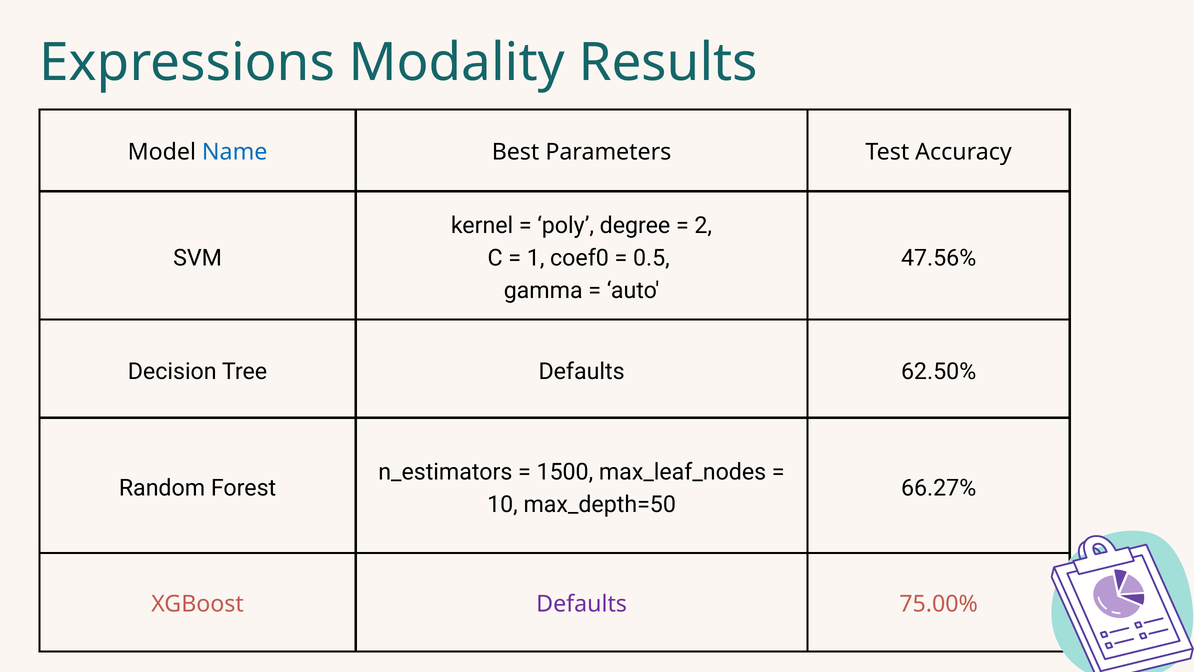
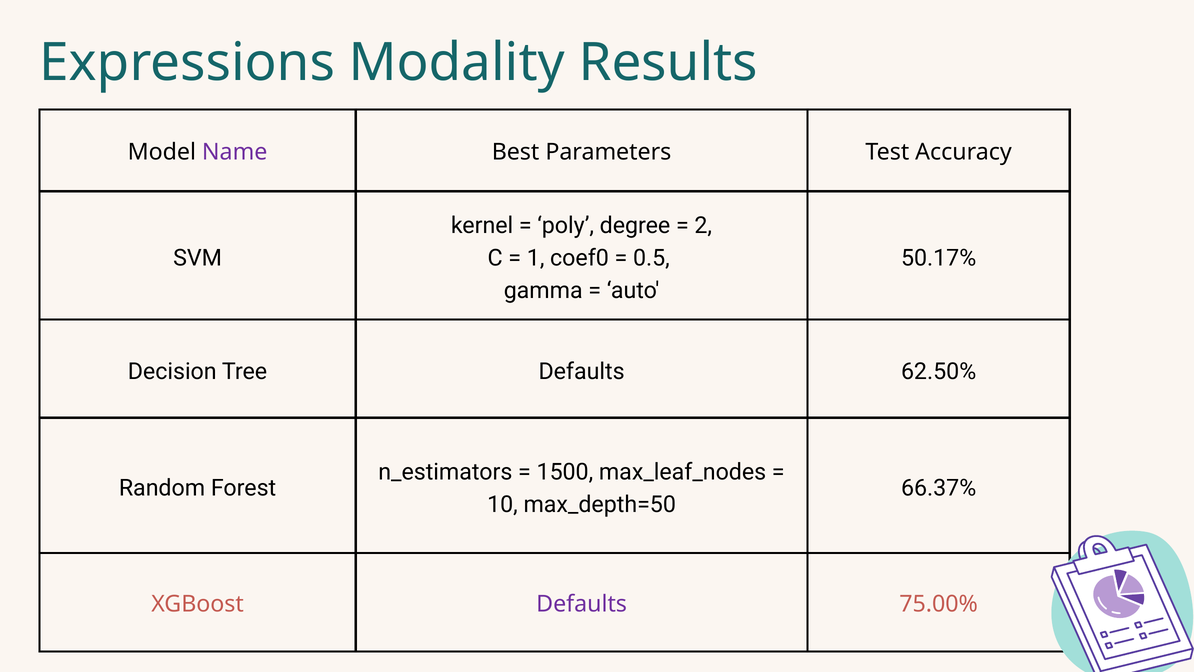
Name colour: blue -> purple (235, 152)
47.56%: 47.56% -> 50.17% (939, 258)
66.27%: 66.27% -> 66.37% (939, 488)
